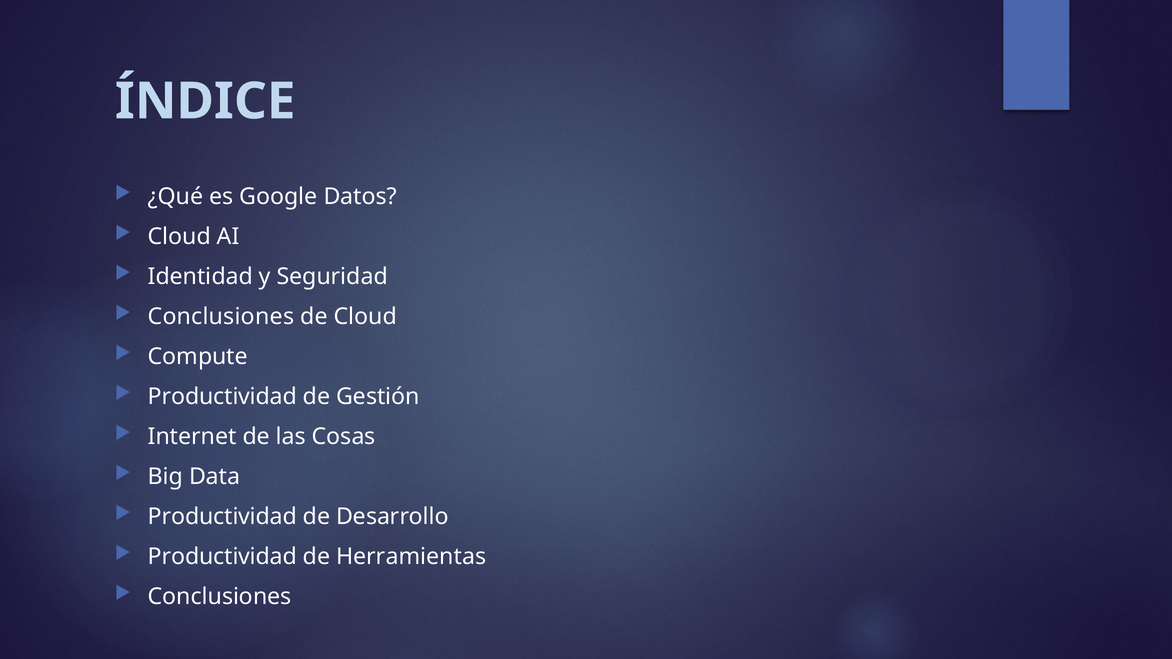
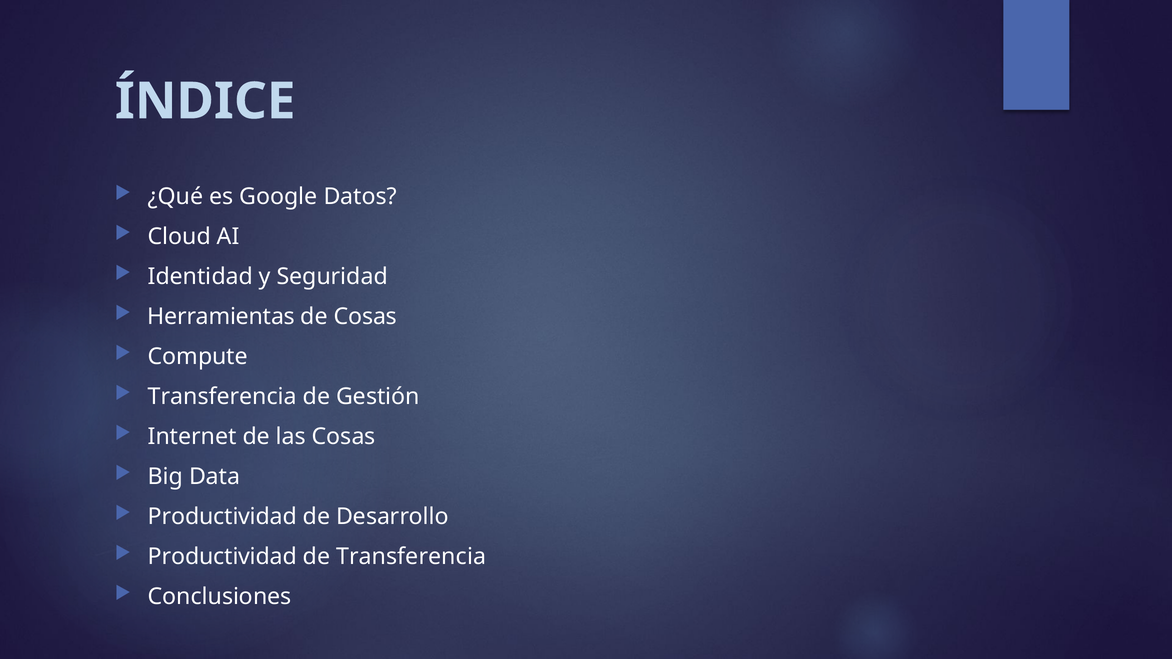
Conclusiones: Conclusiones -> Herramientas (221, 317)
de Cloud: Cloud -> Cosas (365, 317)
Productividad: Productividad -> Transferencia (222, 397)
de Herramientas: Herramientas -> Transferencia (411, 557)
